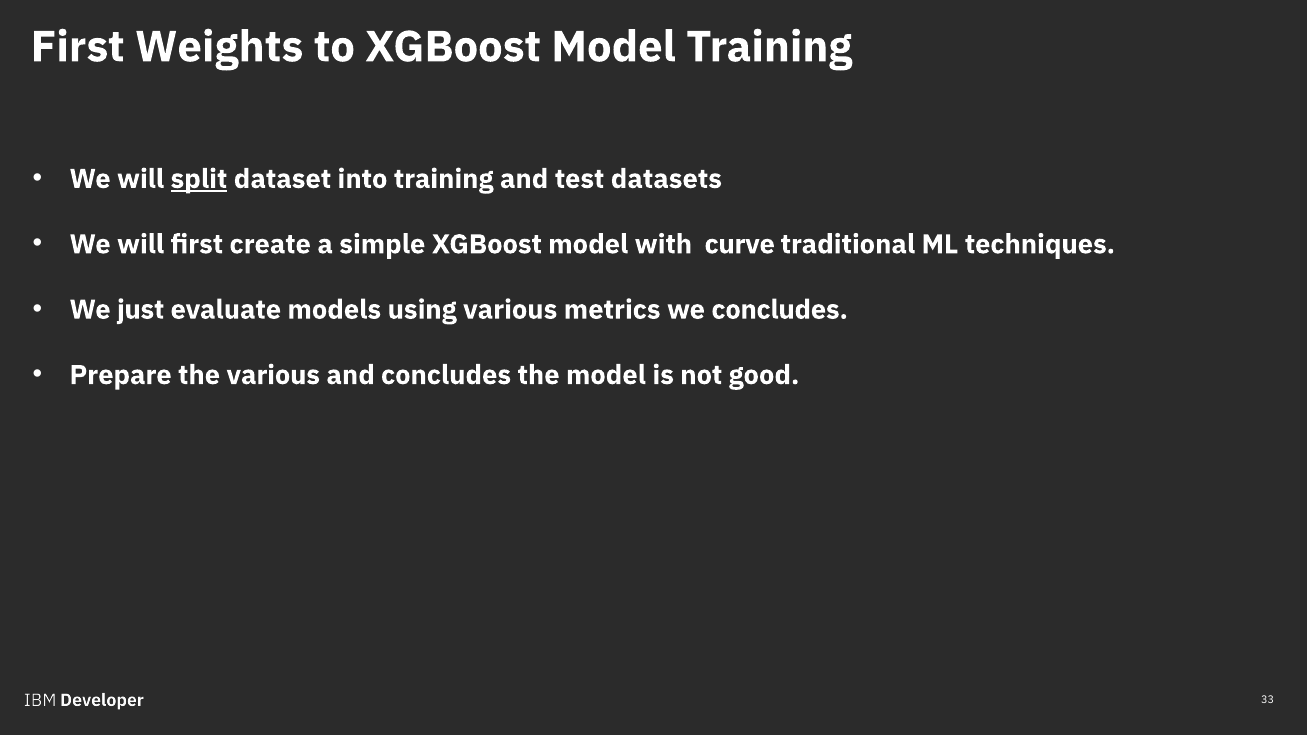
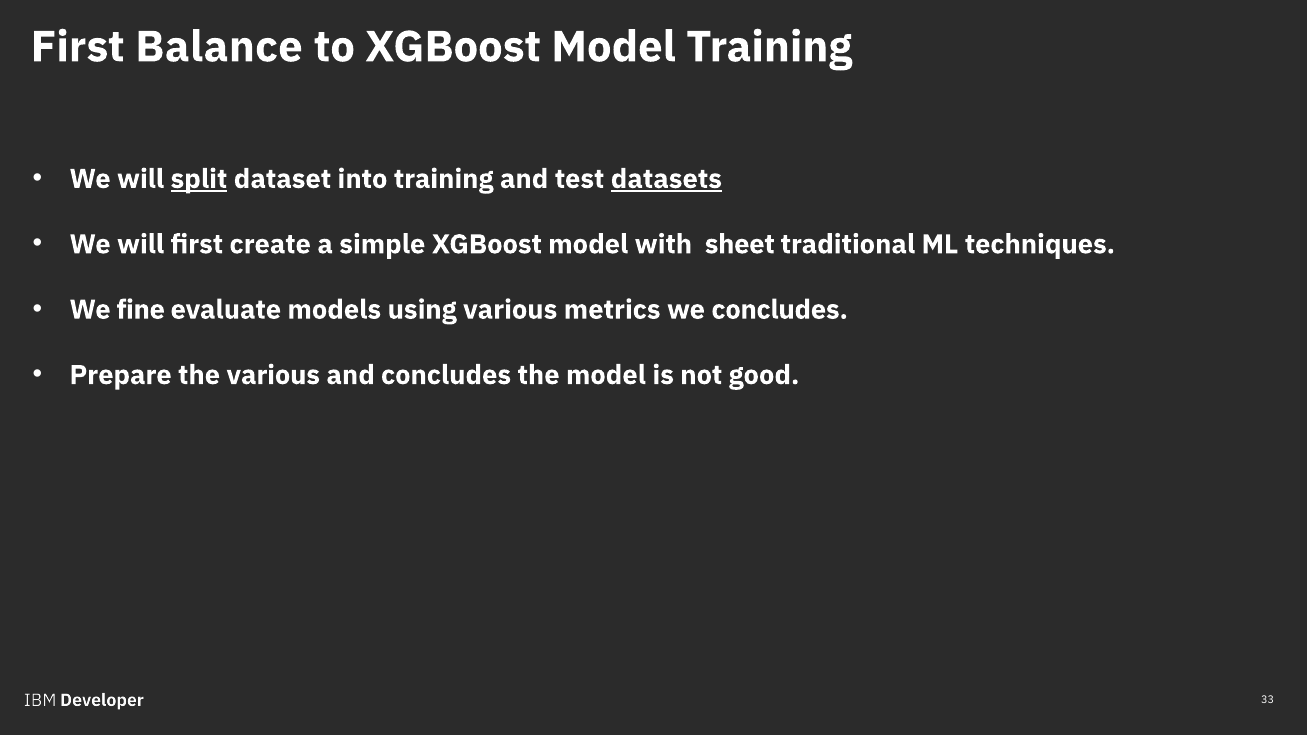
Weights: Weights -> Balance (219, 47)
datasets underline: none -> present (666, 179)
curve: curve -> sheet (740, 244)
just: just -> fine (141, 310)
